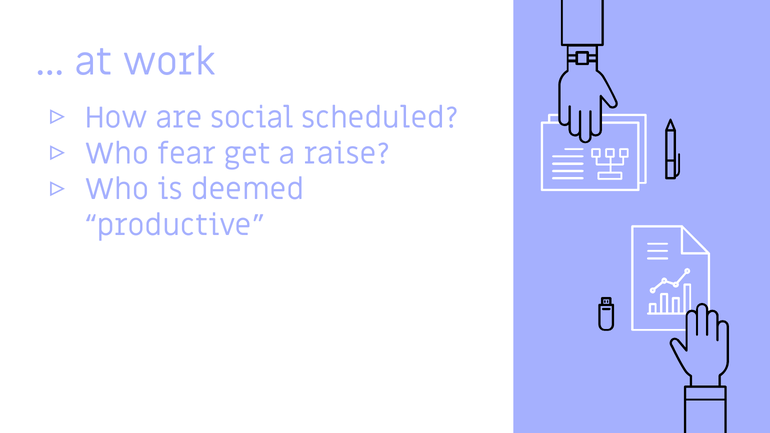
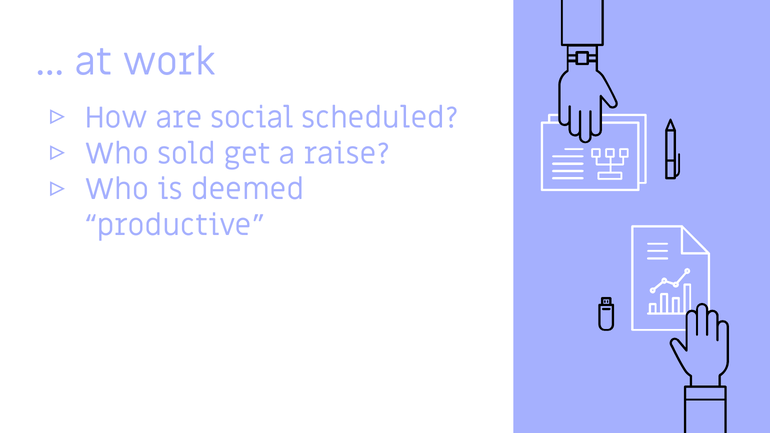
fear: fear -> sold (186, 154)
